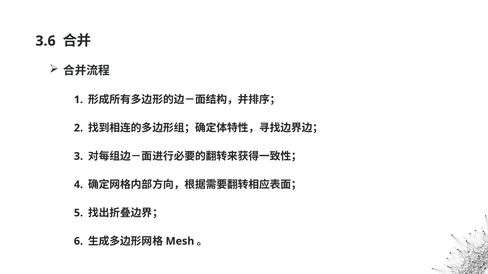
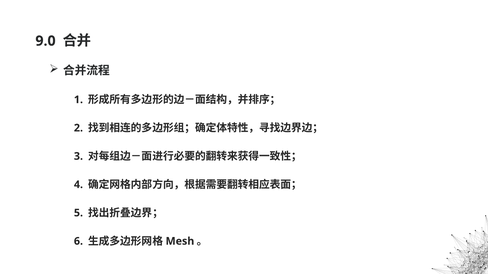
3.6: 3.6 -> 9.0 (46, 41)
